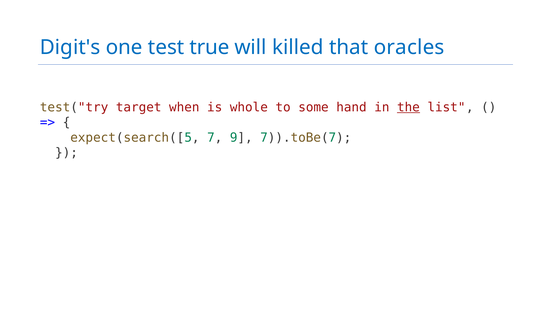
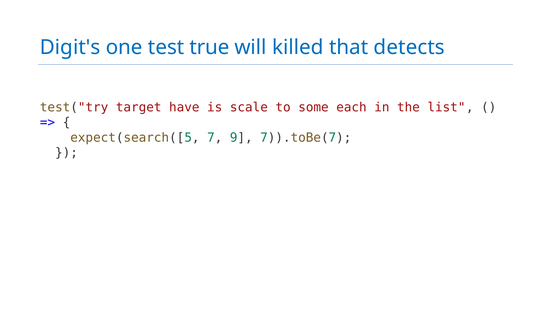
oracles: oracles -> detects (409, 47)
when: when -> have (184, 107)
whole: whole -> scale (249, 107)
hand: hand -> each (351, 107)
the underline: present -> none (408, 107)
